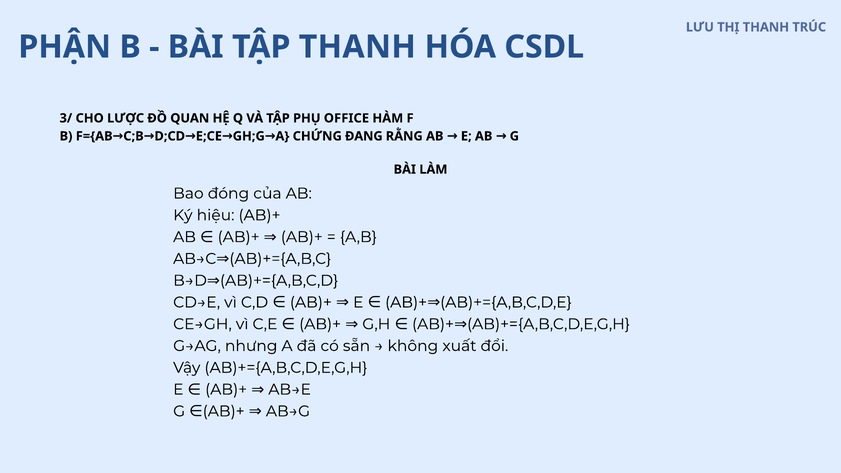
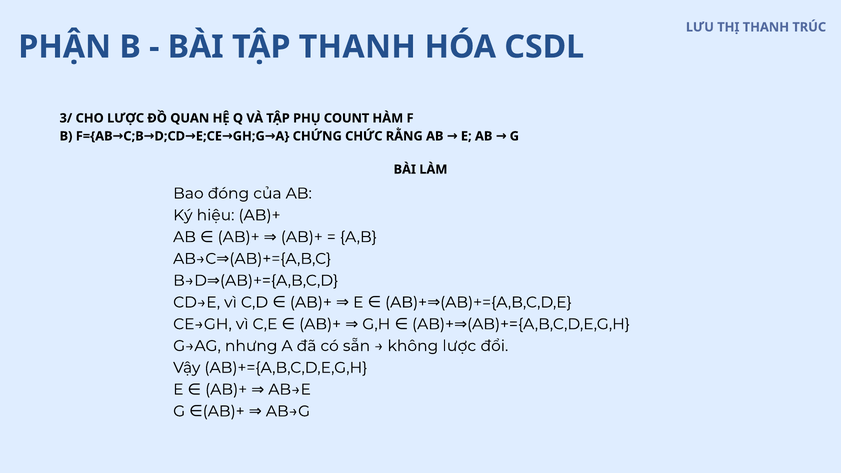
OFFICE: OFFICE -> COUNT (347, 118)
ĐANG: ĐANG -> CHỨC (364, 136)
không xuất: xuất -> lược (459, 346)
